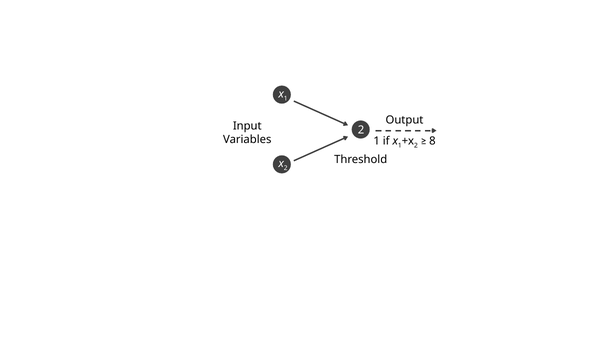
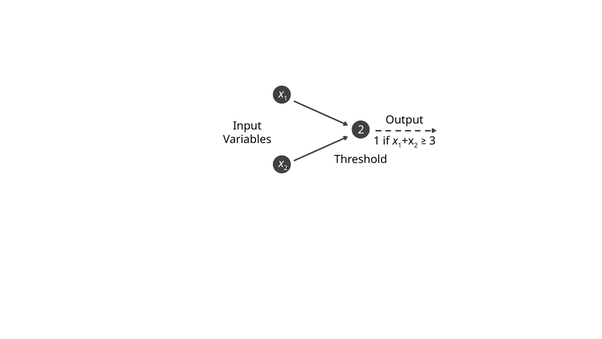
8: 8 -> 3 (432, 141)
